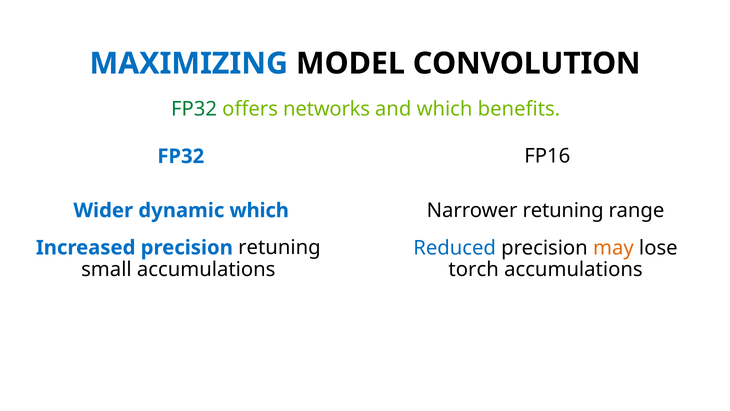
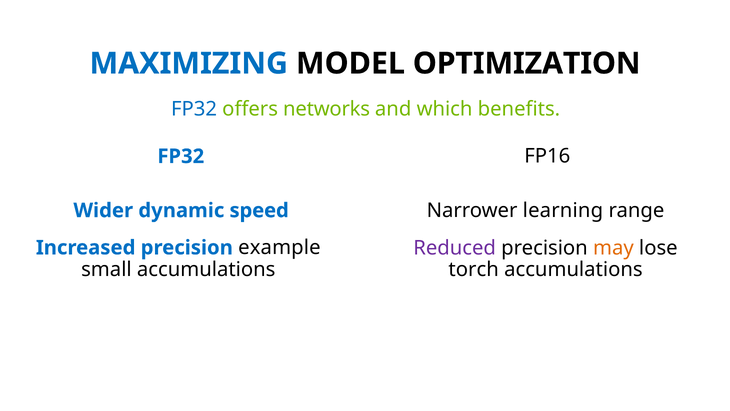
CONVOLUTION: CONVOLUTION -> OPTIMIZATION (527, 63)
FP32 colour: green -> blue (194, 109)
Narrower retuning: retuning -> learning (563, 210)
dynamic which: which -> speed (259, 210)
Reduced colour: blue -> purple (455, 248)
precision retuning: retuning -> example (279, 247)
